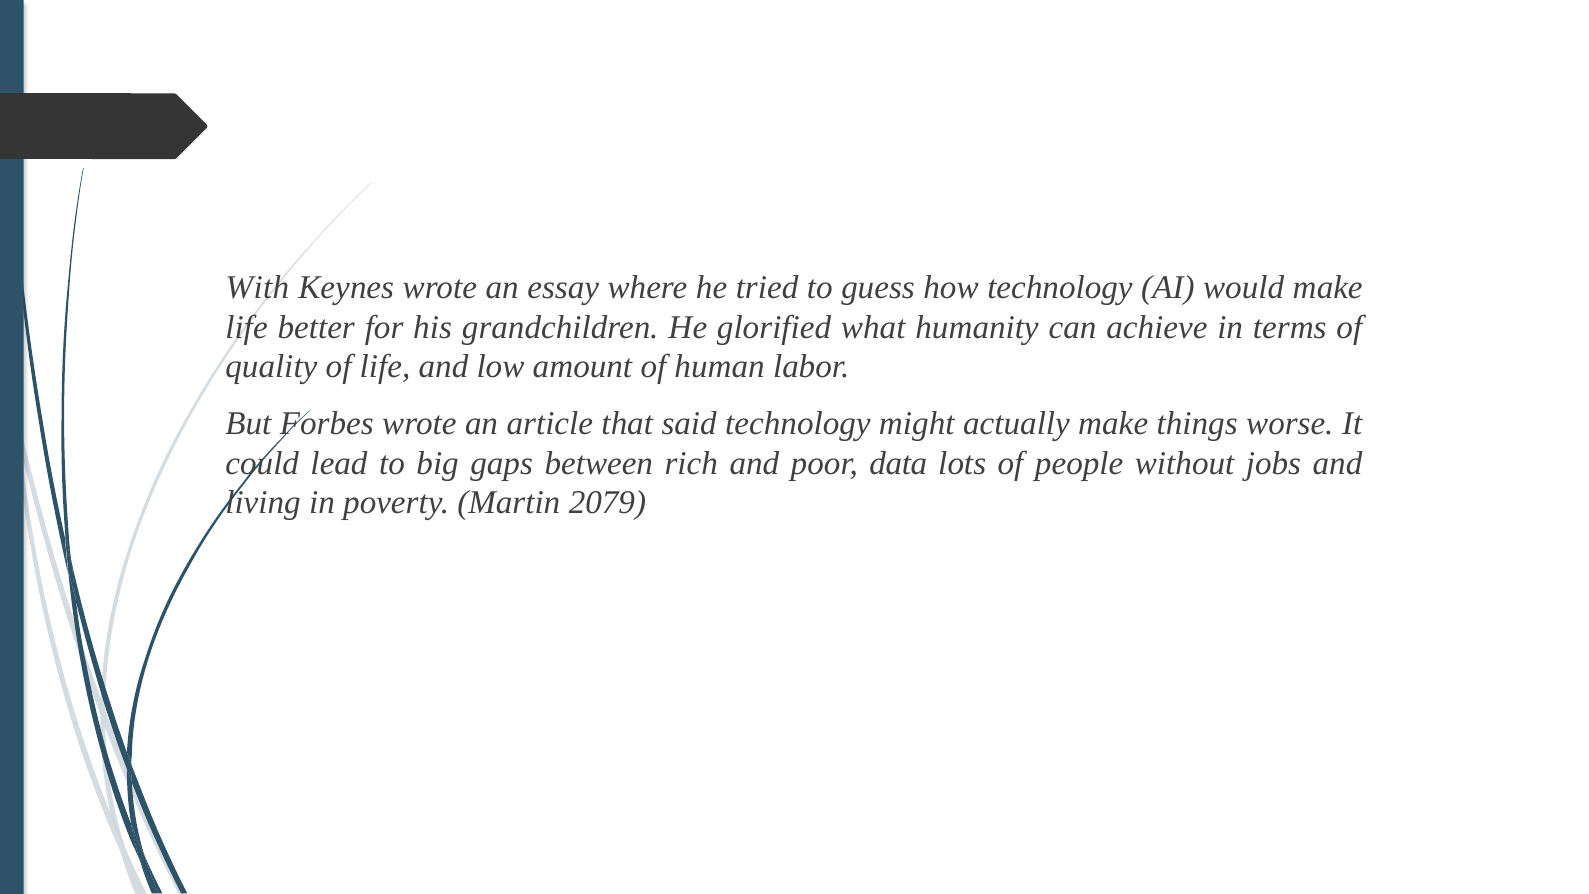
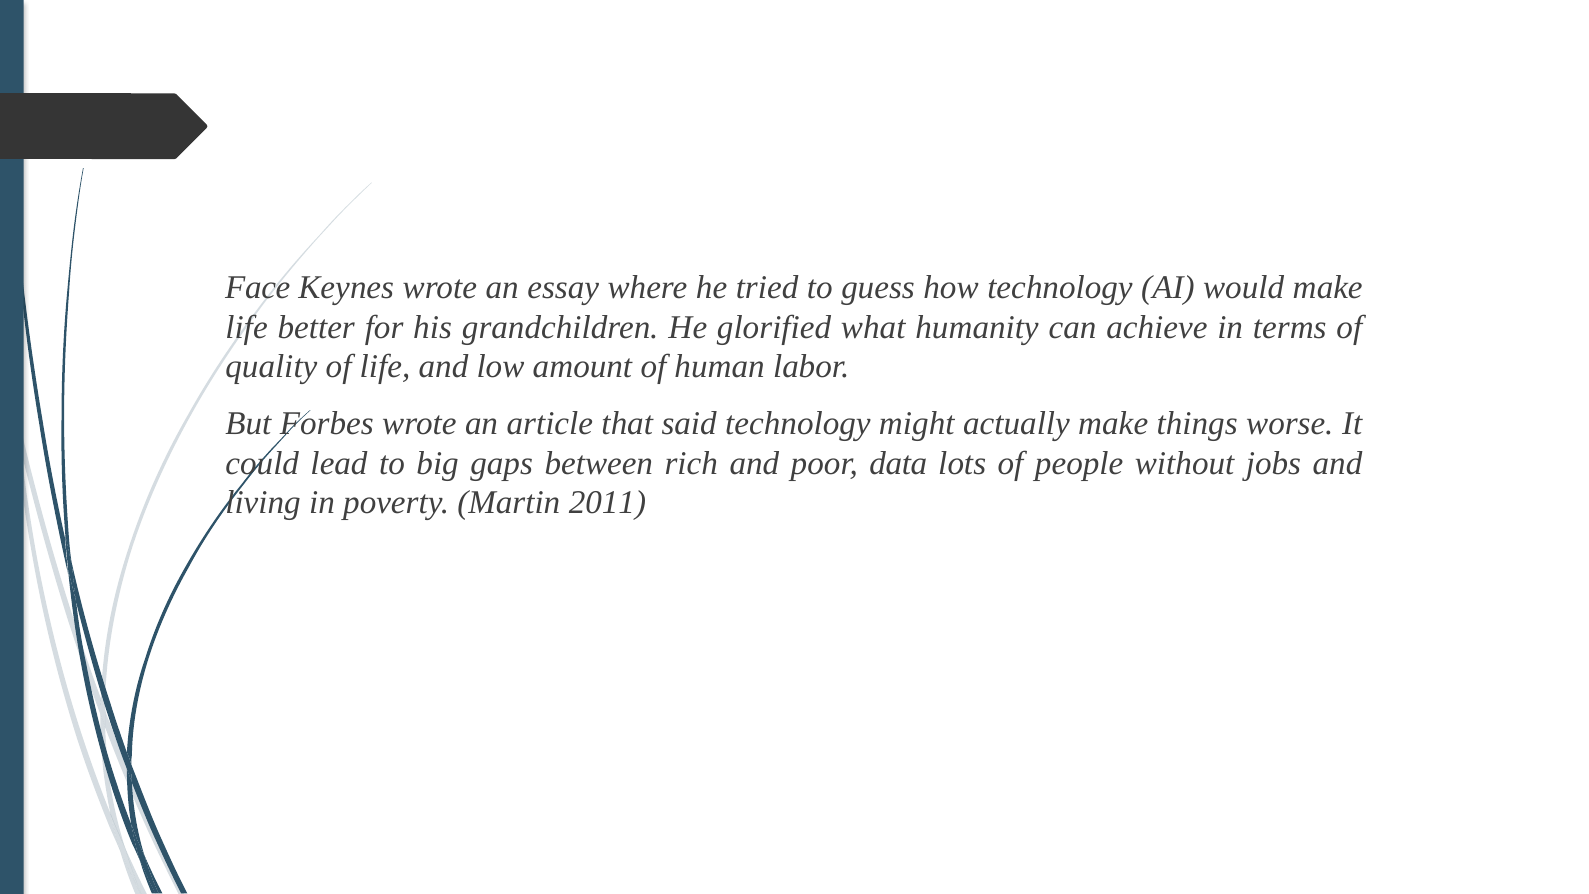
With: With -> Face (258, 287)
2079: 2079 -> 2011 (607, 503)
